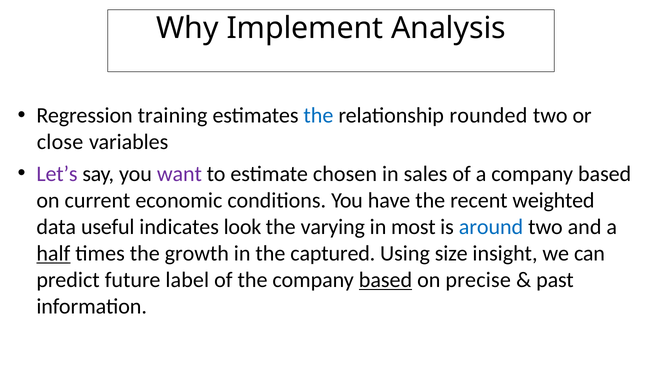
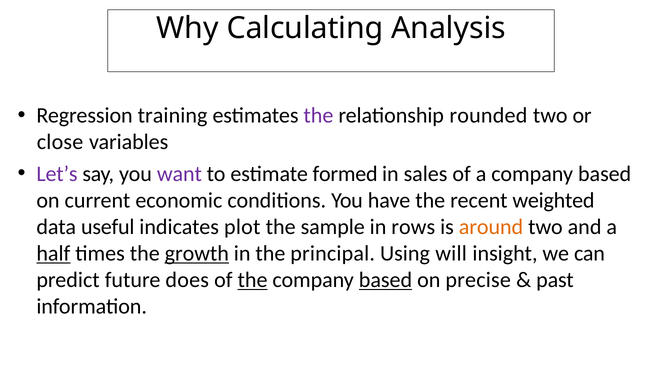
Implement: Implement -> Calculating (305, 28)
the colour: blue -> purple (318, 115)
chosen: chosen -> formed (345, 174)
look: look -> plot (242, 227)
varying: varying -> sample (333, 227)
most: most -> rows (413, 227)
around colour: blue -> orange (491, 227)
growth underline: none -> present (197, 253)
captured: captured -> principal (333, 253)
size: size -> will (451, 253)
label: label -> does (187, 279)
the underline: none -> present (253, 279)
